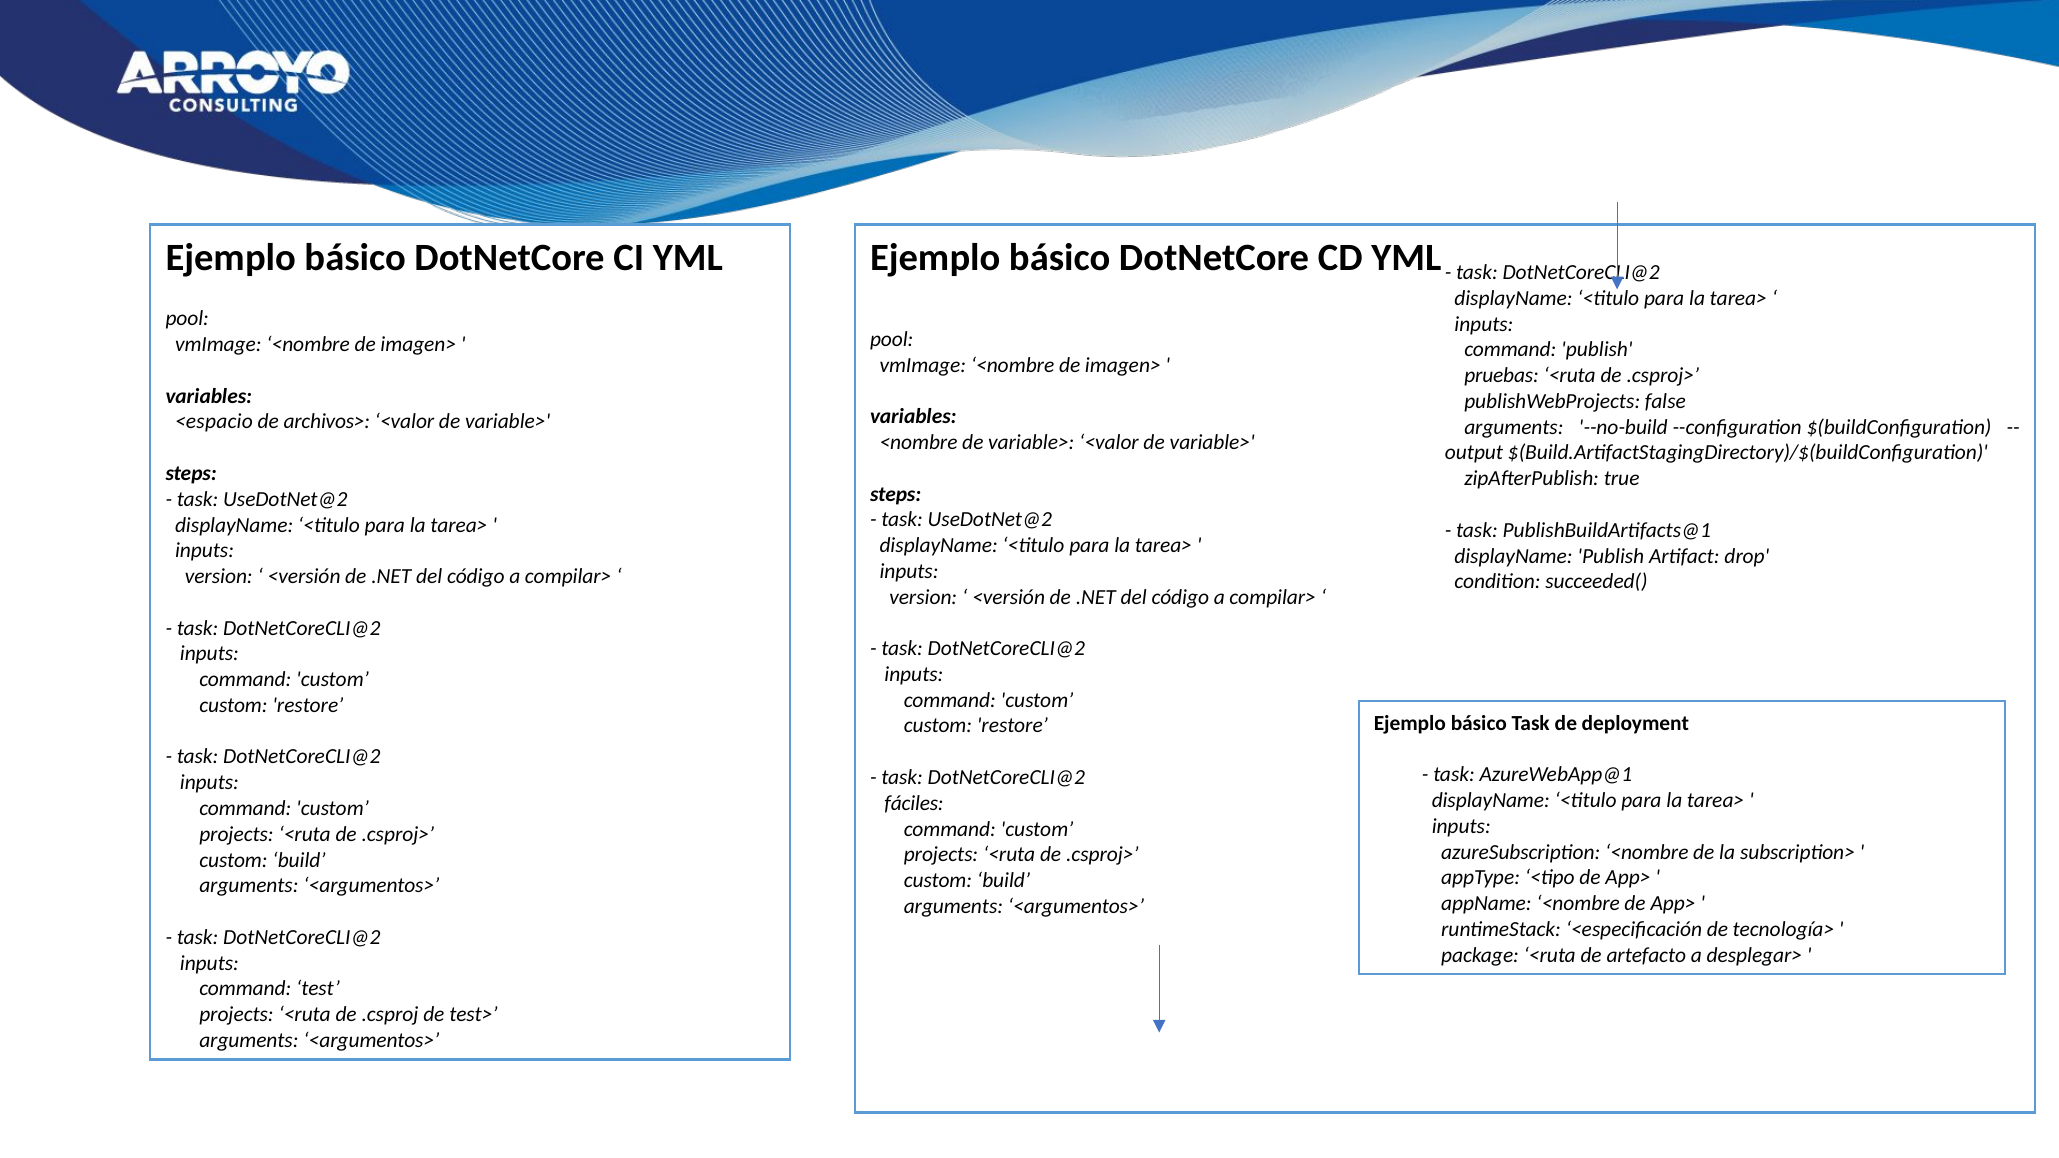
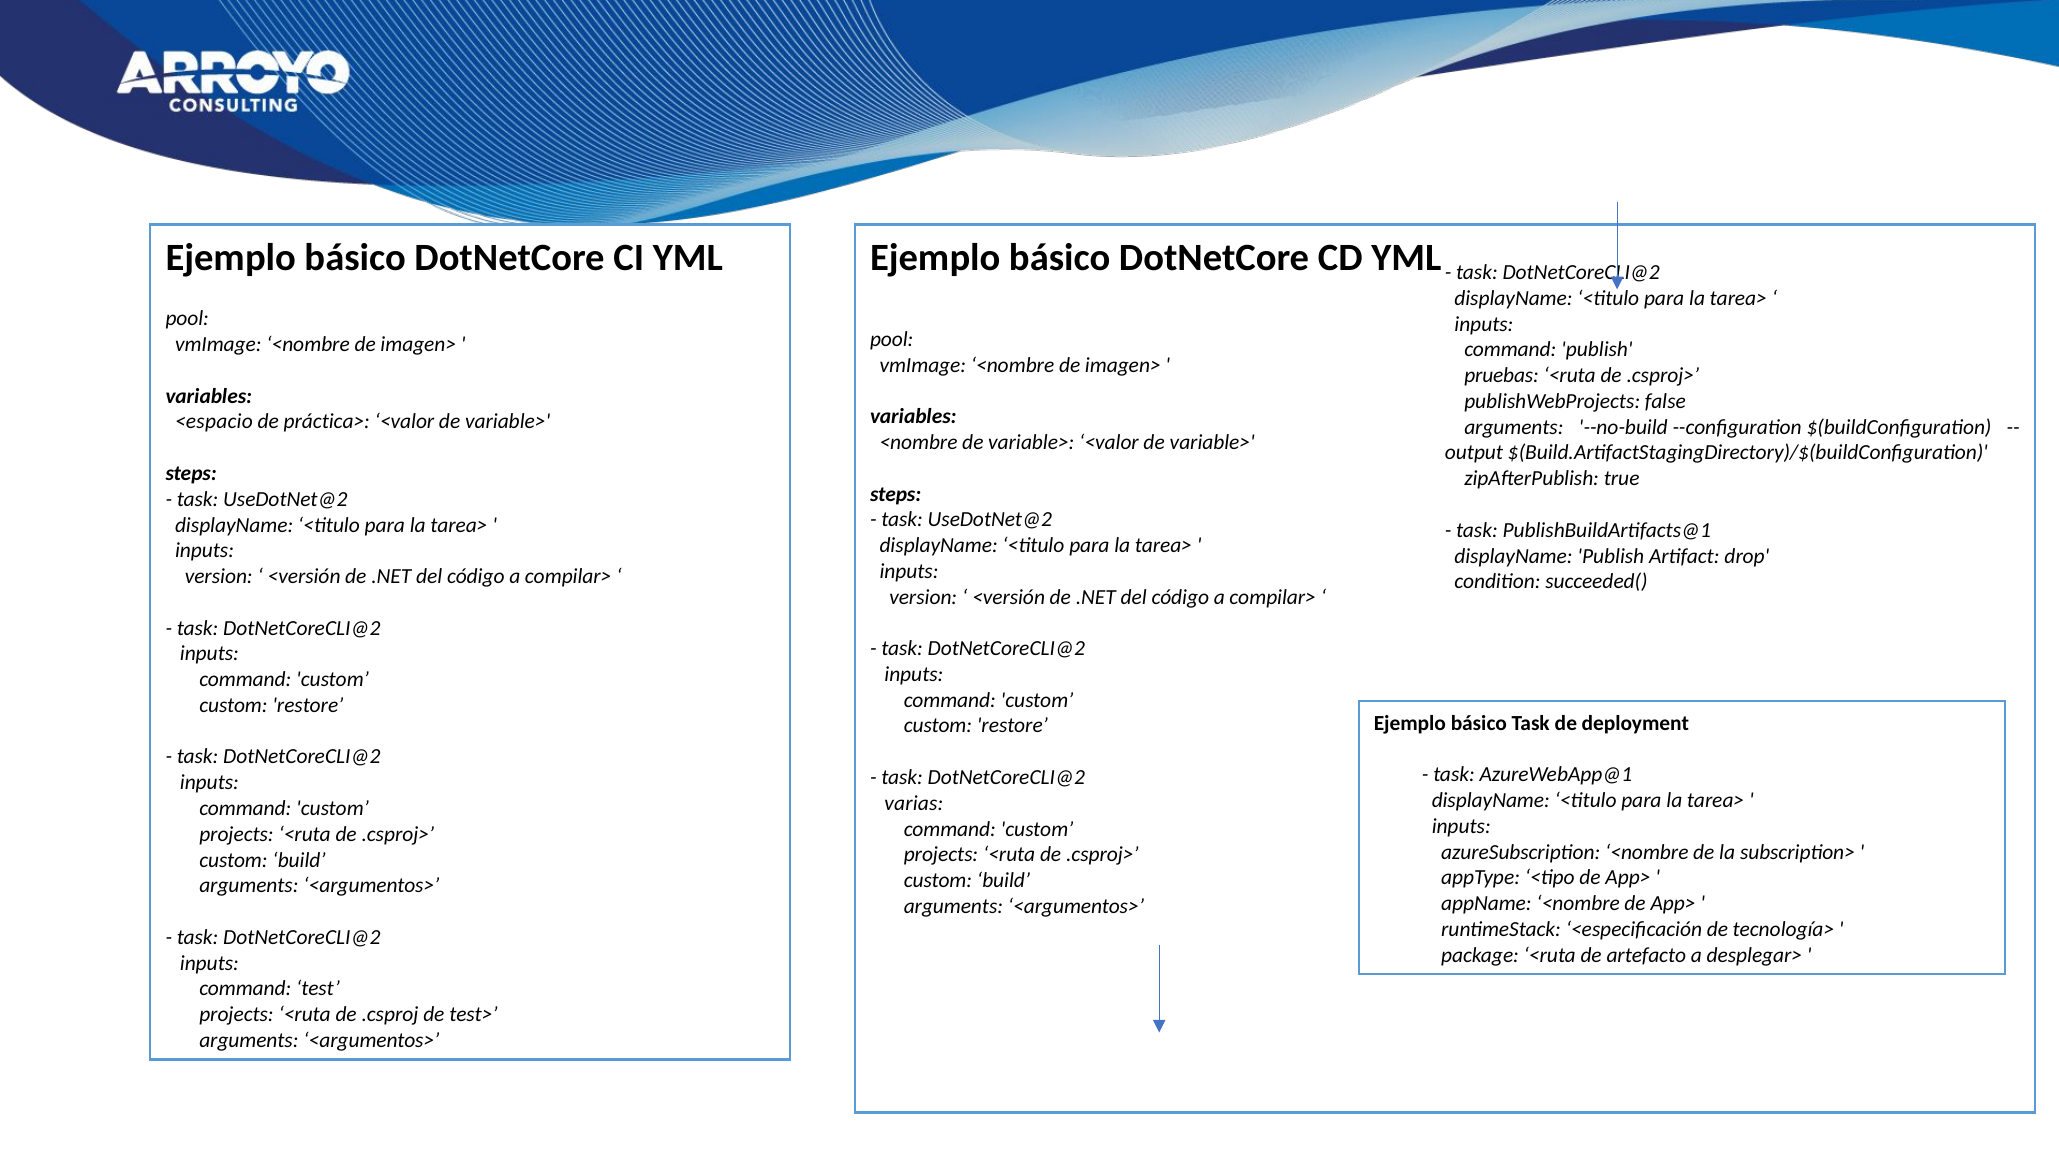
archivos>: archivos> -> práctica> (327, 422)
fáciles: fáciles -> varias (914, 803)
